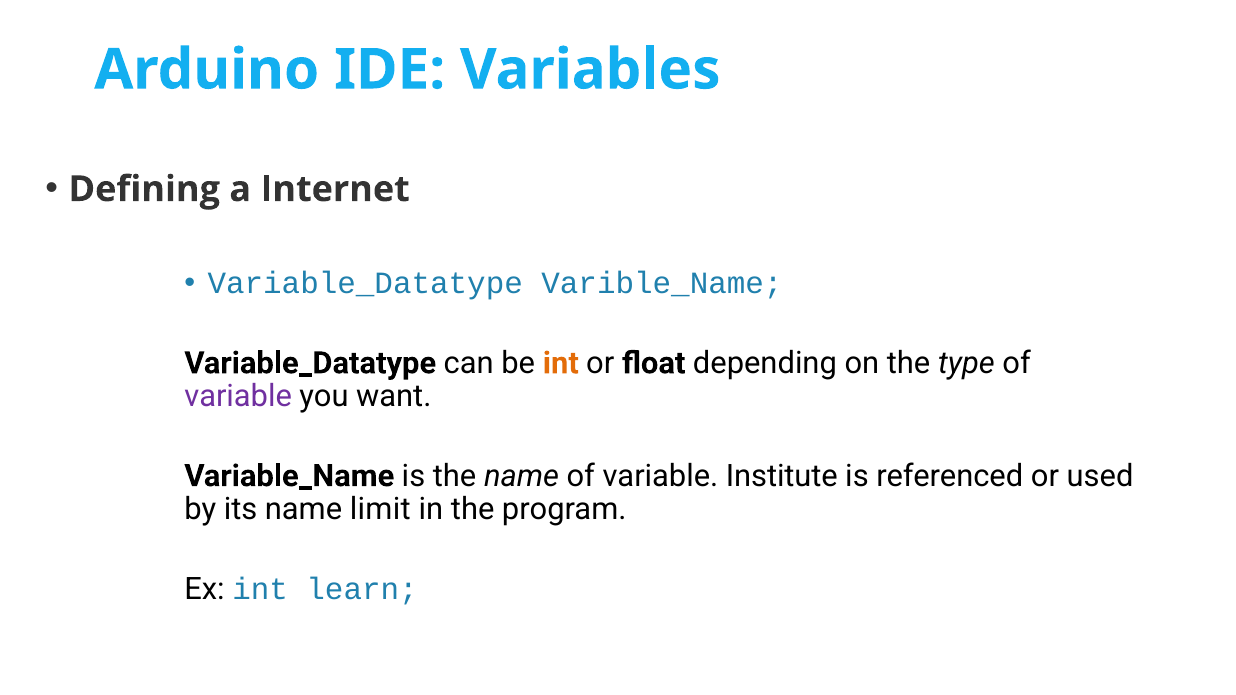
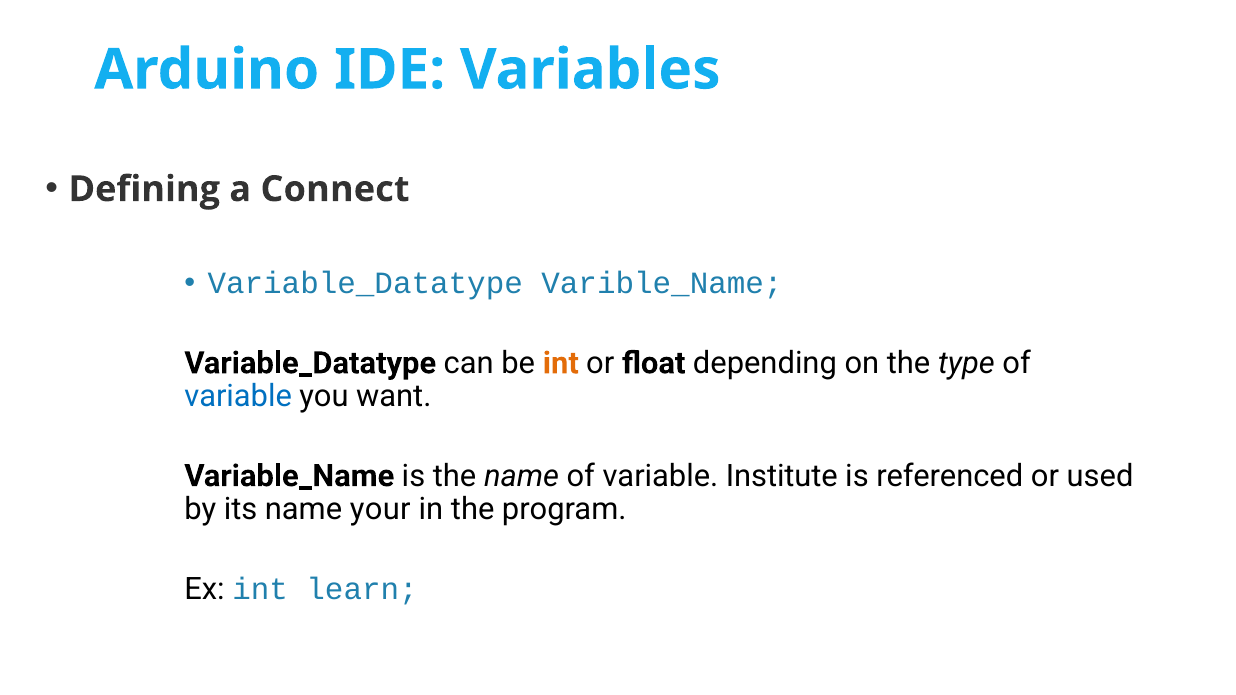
Internet: Internet -> Connect (335, 189)
variable colour: purple -> blue (238, 397)
limit: limit -> your (380, 510)
